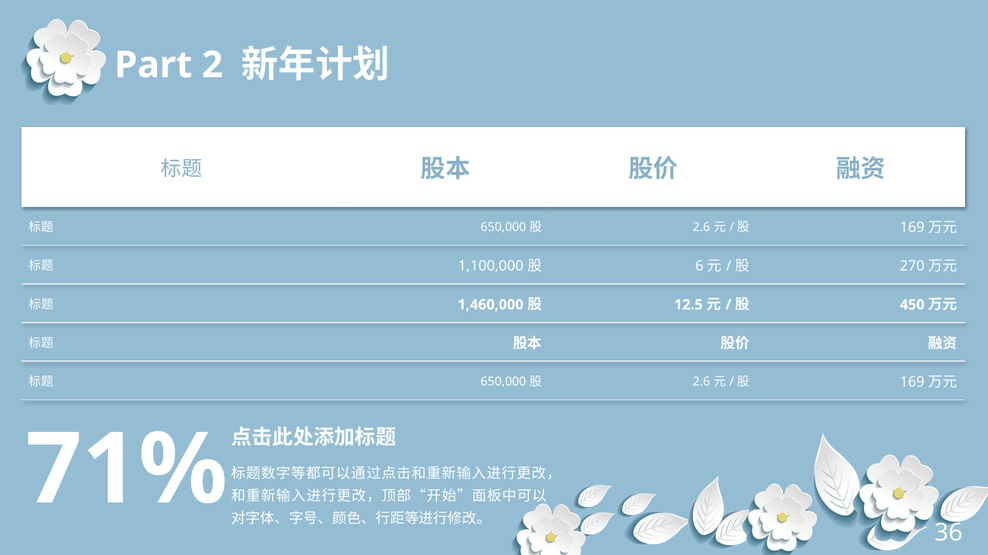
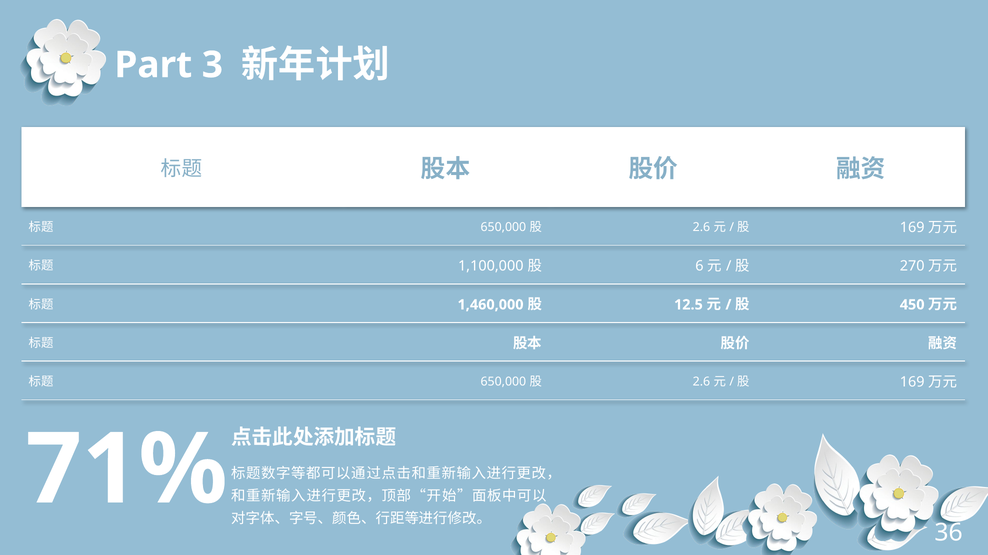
2: 2 -> 3 (212, 65)
